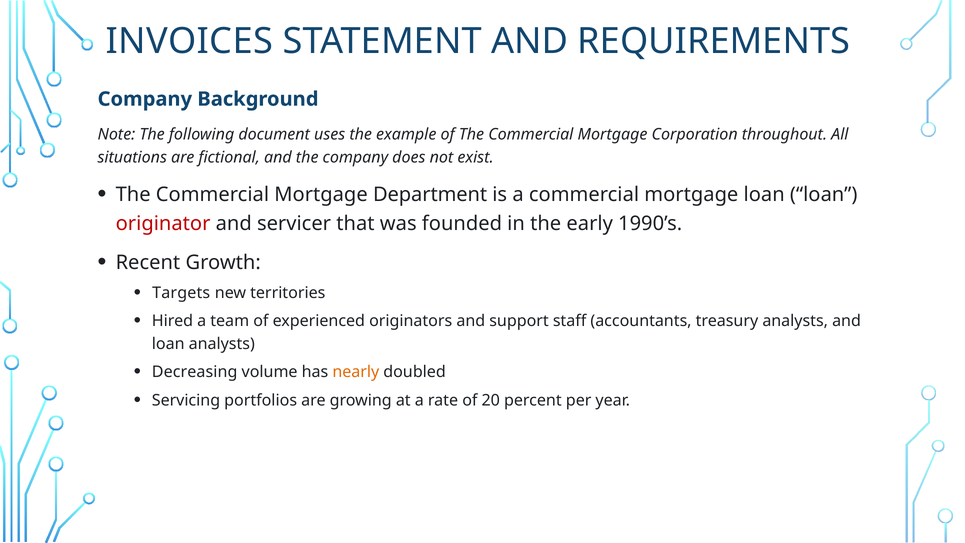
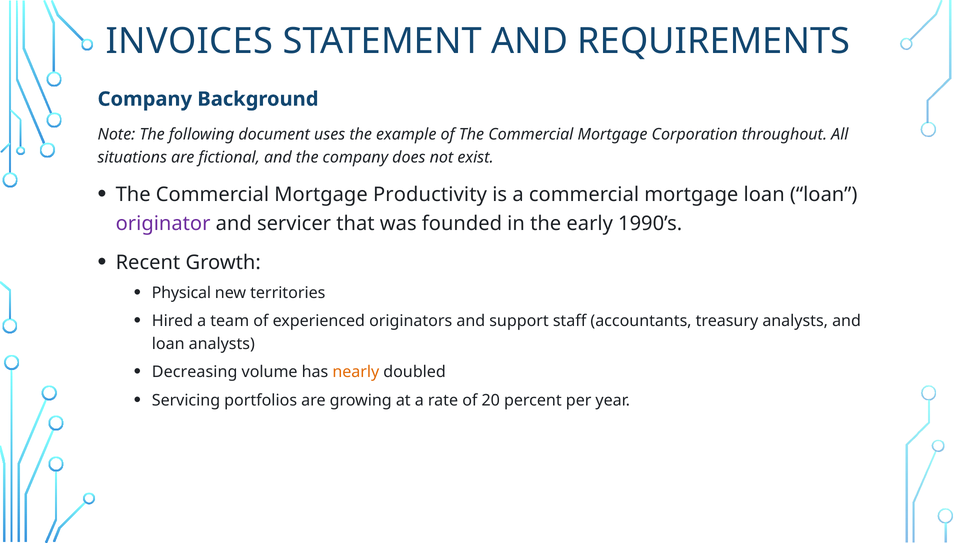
Department: Department -> Productivity (430, 194)
originator colour: red -> purple (163, 223)
Targets: Targets -> Physical (181, 293)
